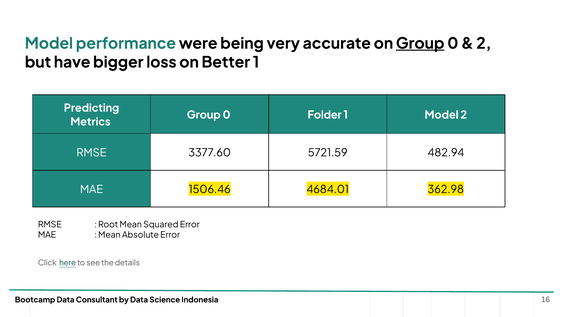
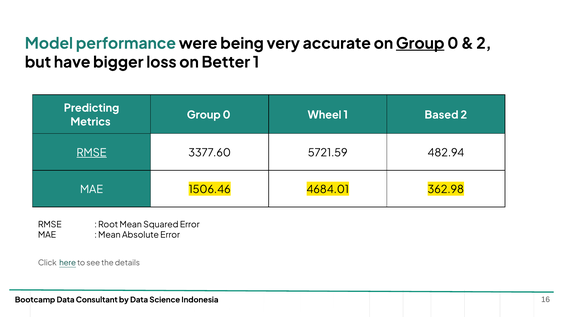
Folder: Folder -> Wheel (325, 115)
1 Model: Model -> Based (442, 115)
RMSE underline: none -> present (92, 153)
